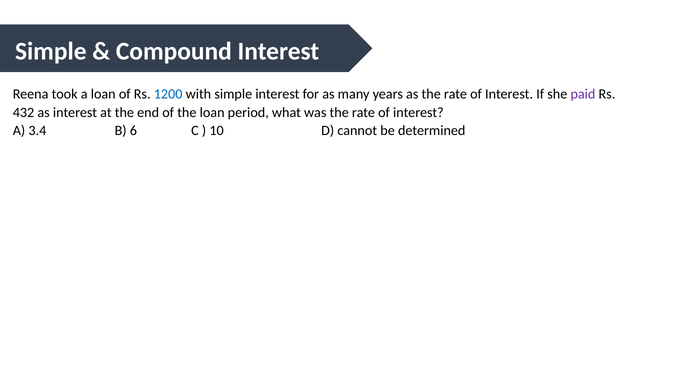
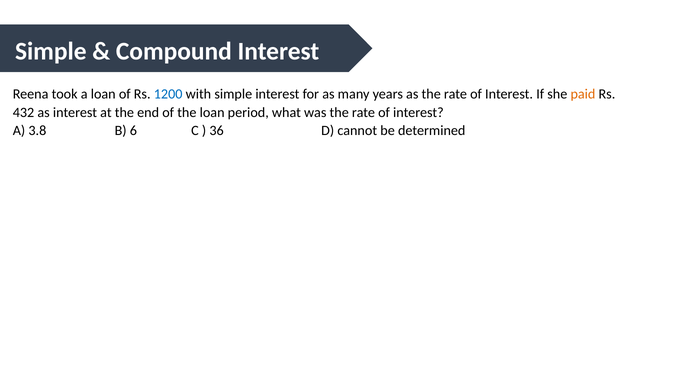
paid colour: purple -> orange (583, 94)
3.4: 3.4 -> 3.8 (37, 130)
10: 10 -> 36 (217, 130)
